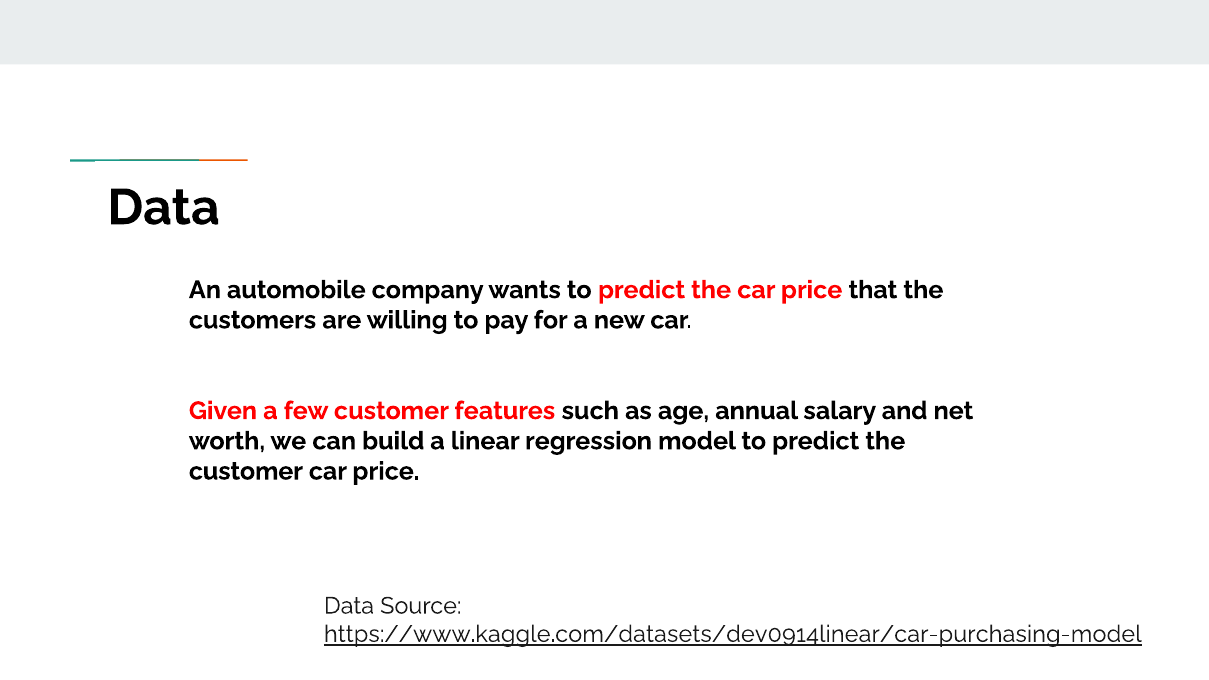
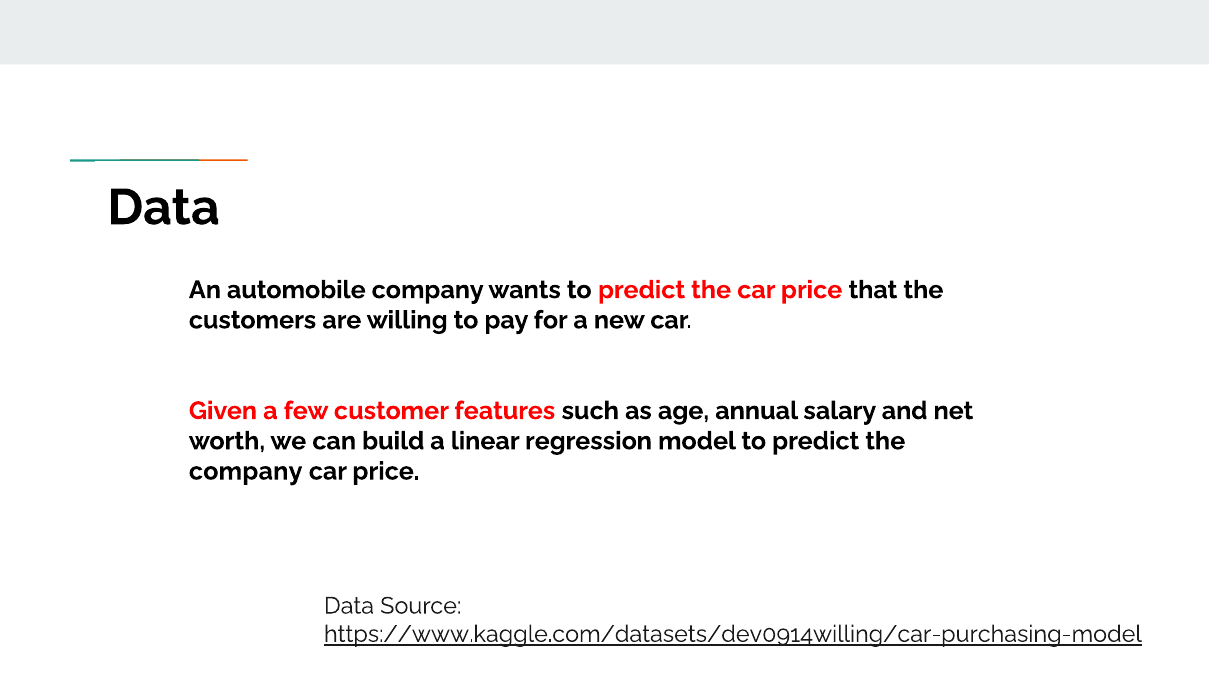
customer: customer -> company (246, 471)
https://www.kaggle.com/datasets/dev0914linear/car-purchasing-model: https://www.kaggle.com/datasets/dev0914linear/car-purchasing-model -> https://www.kaggle.com/datasets/dev0914willing/car-purchasing-model (733, 634)
